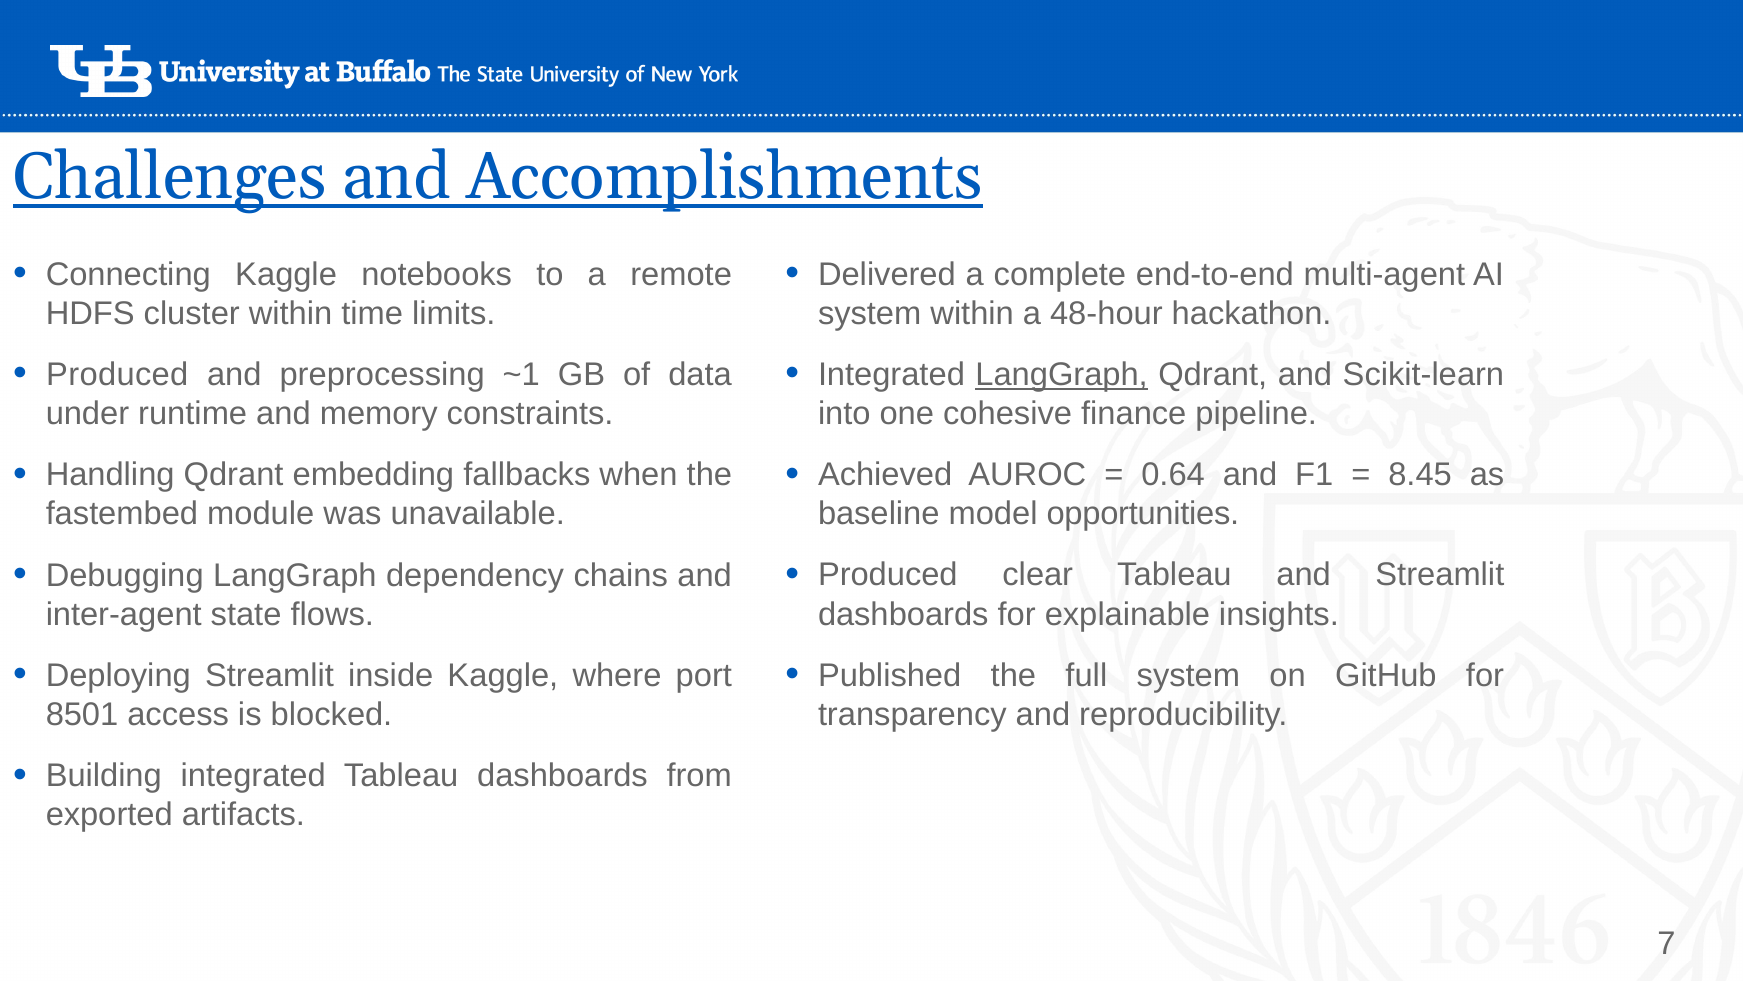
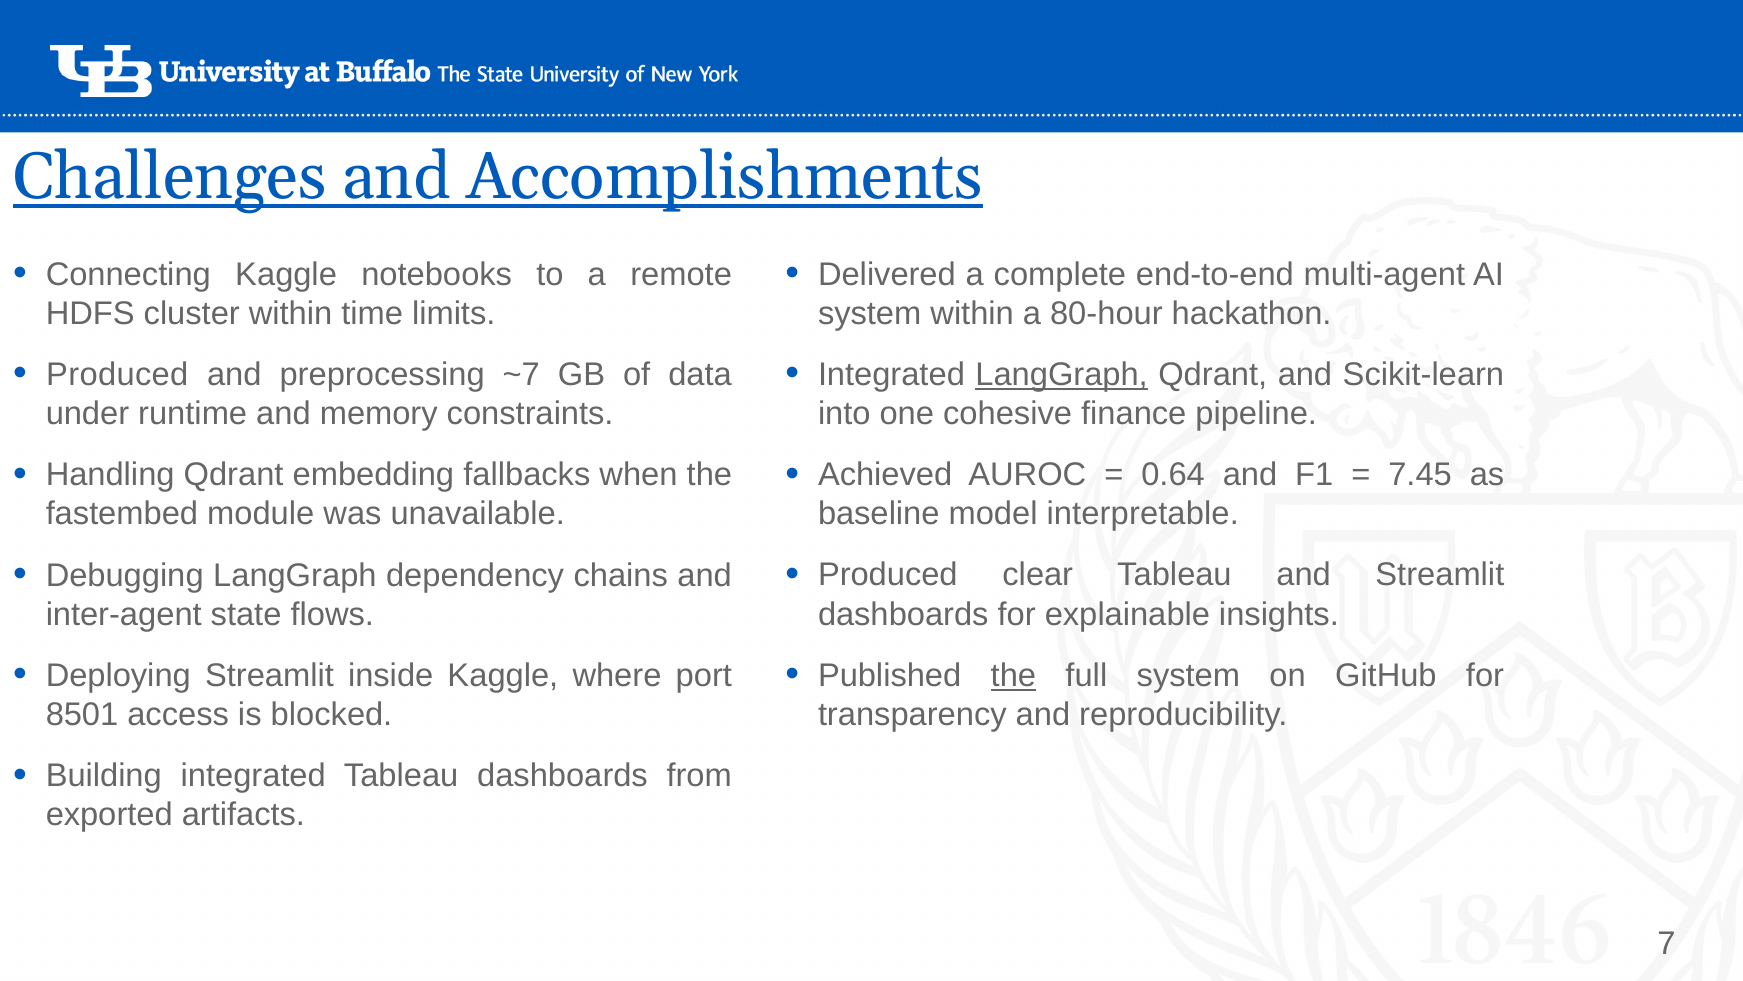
48-hour: 48-hour -> 80-hour (1106, 313)
~1: ~1 -> ~7 (521, 374)
8.45: 8.45 -> 7.45 (1420, 475)
opportunities: opportunities -> interpretable (1143, 514)
the underline: none -> present (1013, 675)
